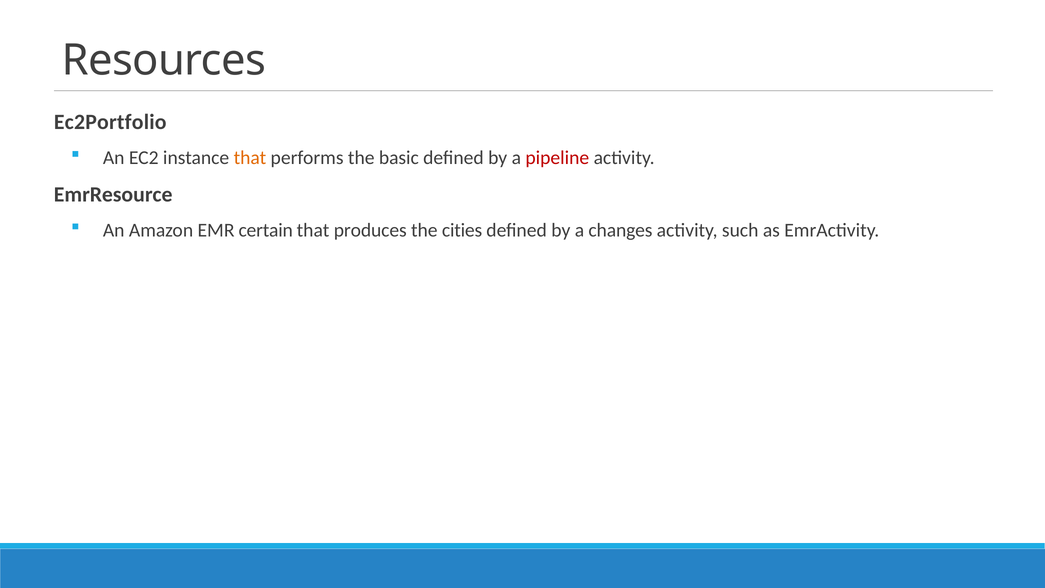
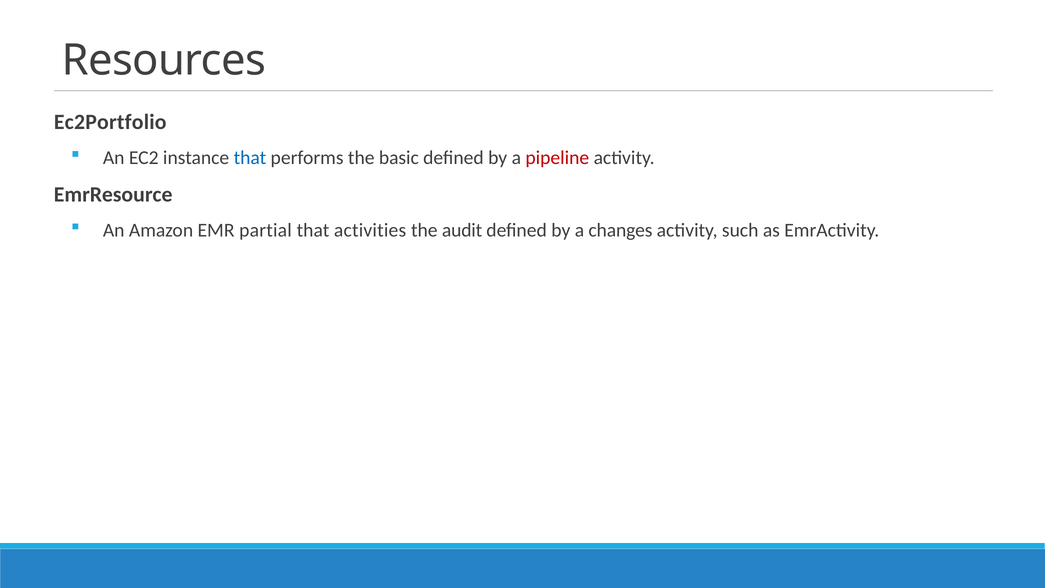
that colour: orange -> blue (250, 158)
certain: certain -> partial (266, 230)
produces: produces -> activities (370, 230)
cities: cities -> audit (462, 230)
